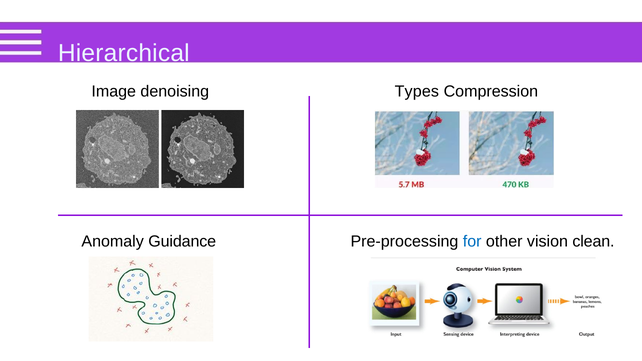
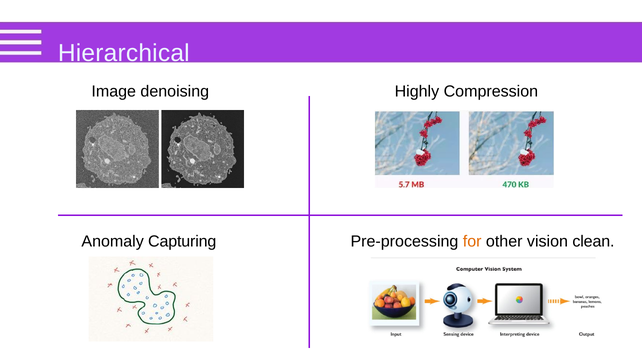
Types: Types -> Highly (417, 92)
Guidance: Guidance -> Capturing (182, 241)
for colour: blue -> orange (472, 241)
